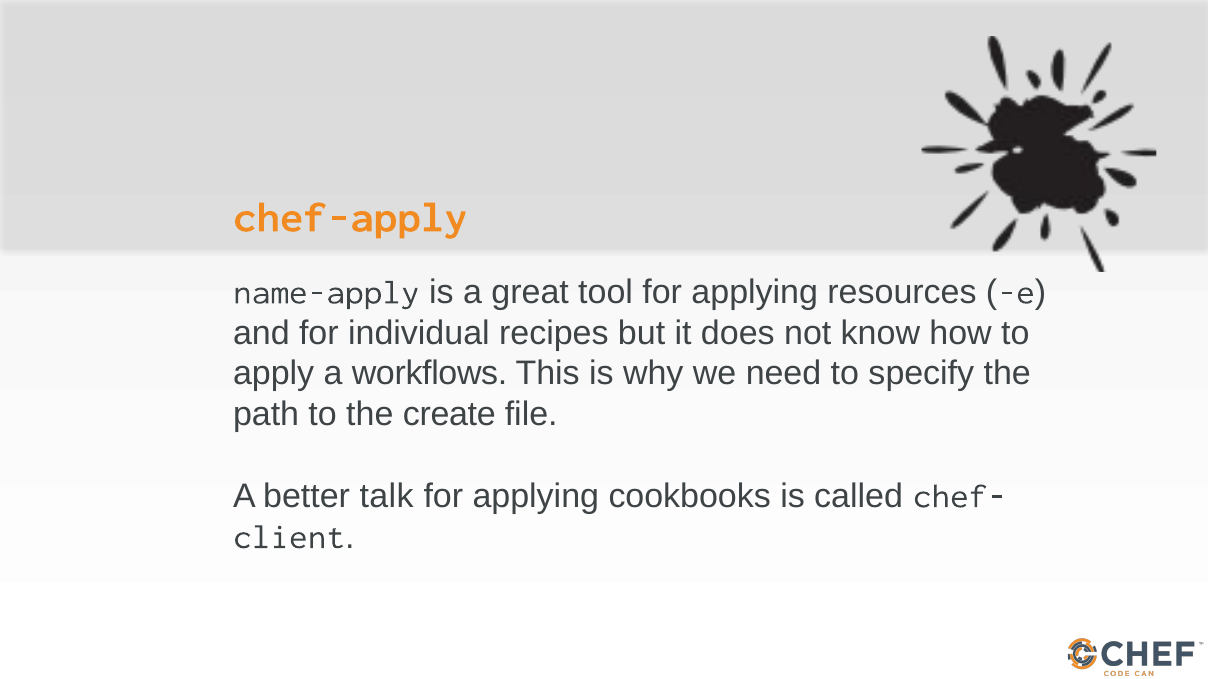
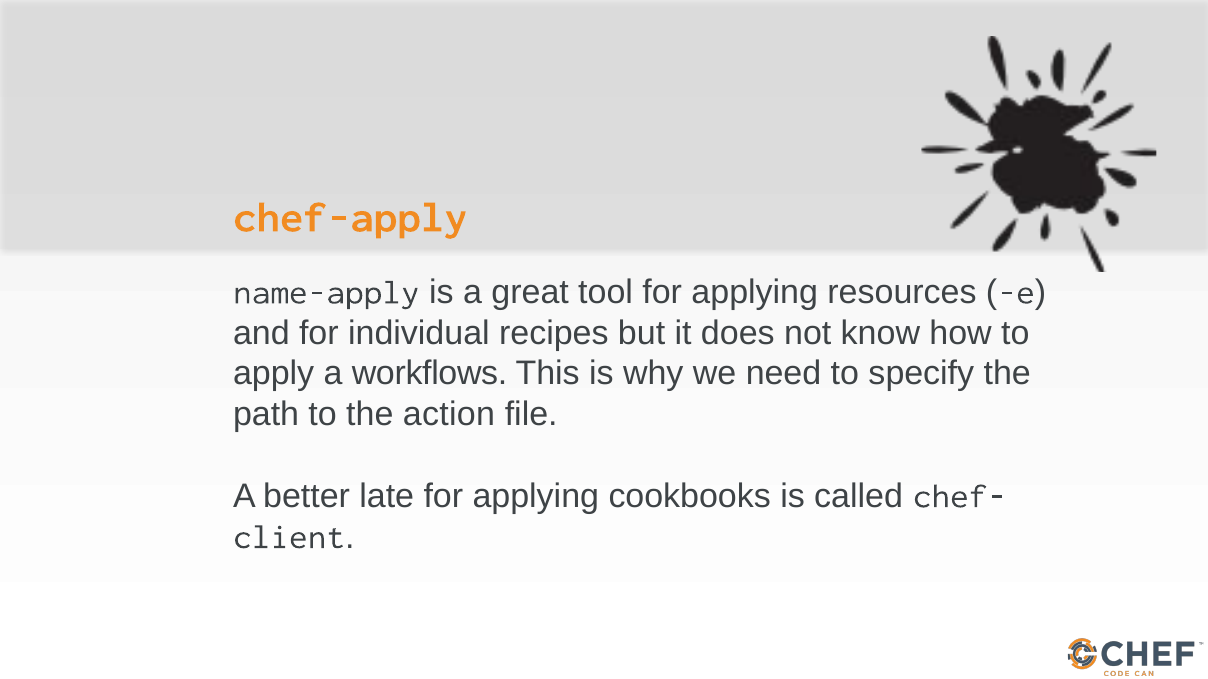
create: create -> action (449, 415)
talk: talk -> late (387, 496)
